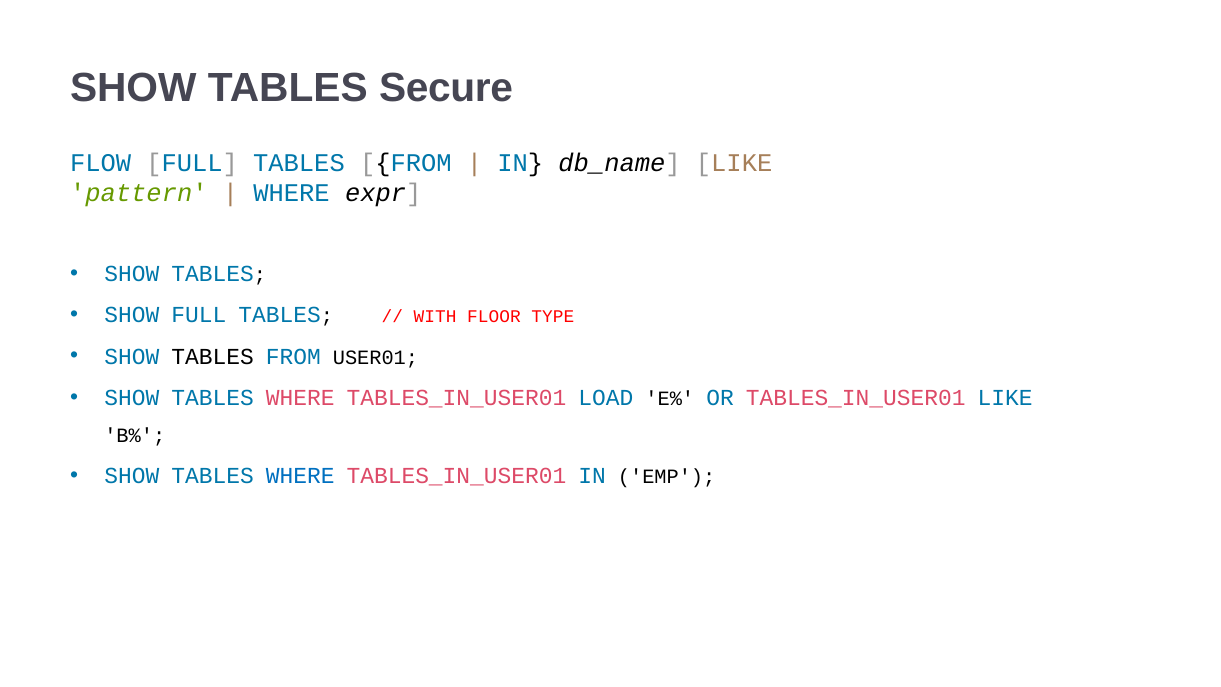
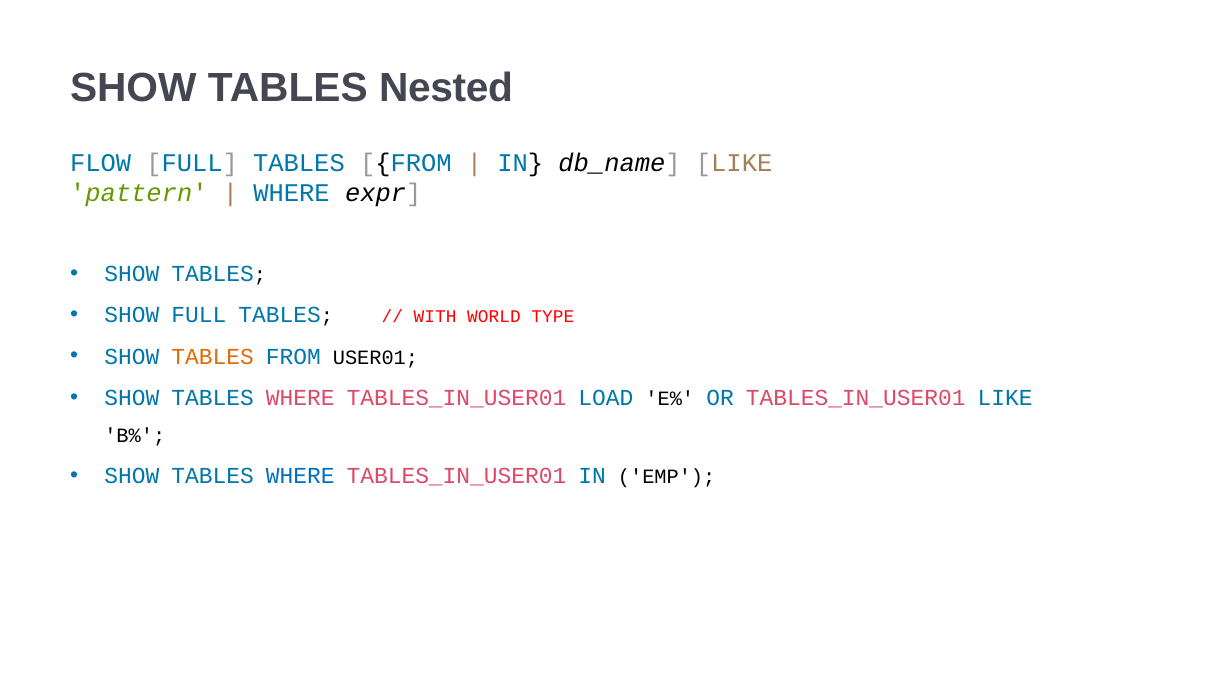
Secure: Secure -> Nested (446, 88)
FLOOR: FLOOR -> WORLD (494, 317)
TABLES colour: black -> orange (213, 357)
